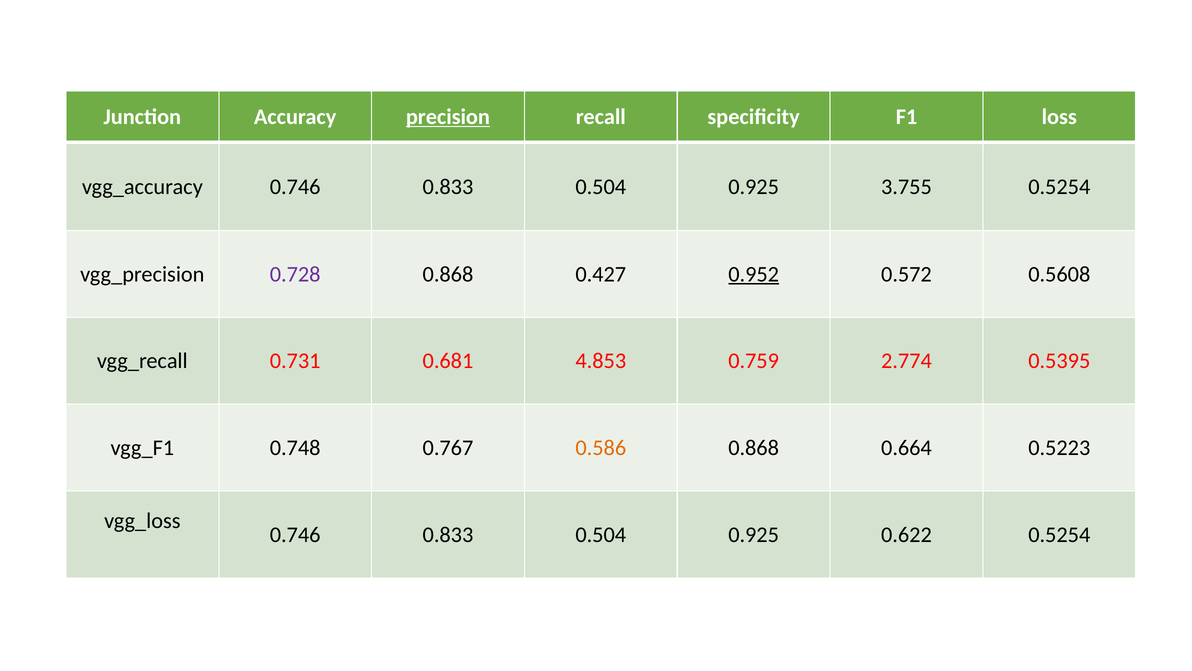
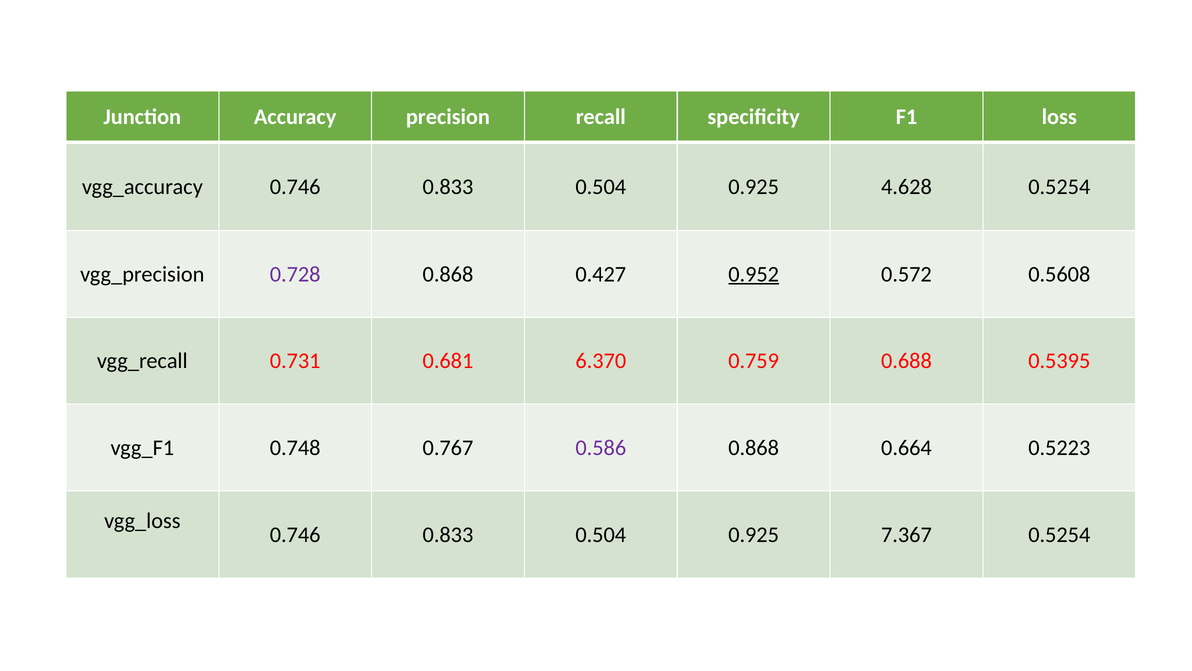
precision underline: present -> none (448, 117)
3.755: 3.755 -> 4.628 (906, 187)
4.853: 4.853 -> 6.370 (601, 361)
2.774: 2.774 -> 0.688 (906, 361)
0.586 colour: orange -> purple (601, 448)
0.622: 0.622 -> 7.367 (906, 534)
